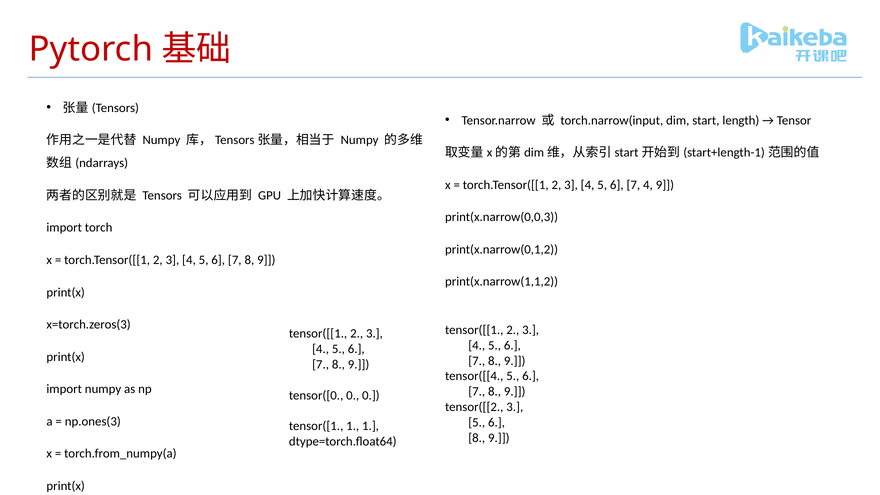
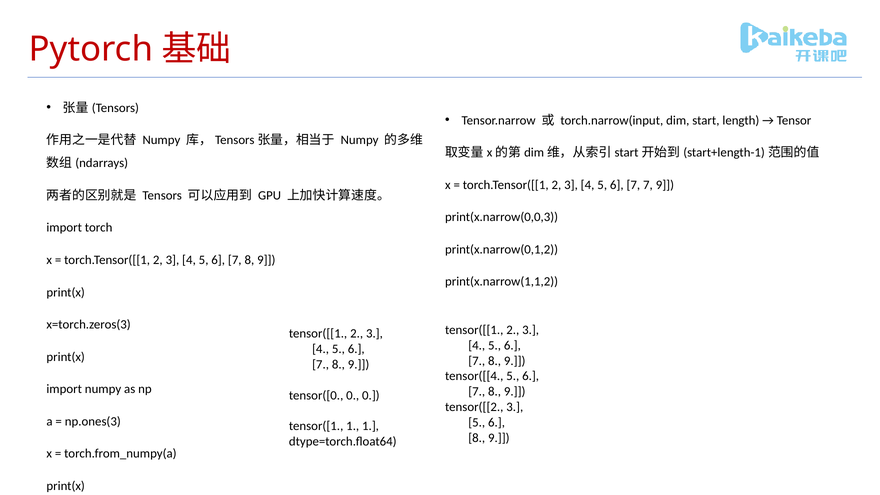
7 4: 4 -> 7 (648, 185)
